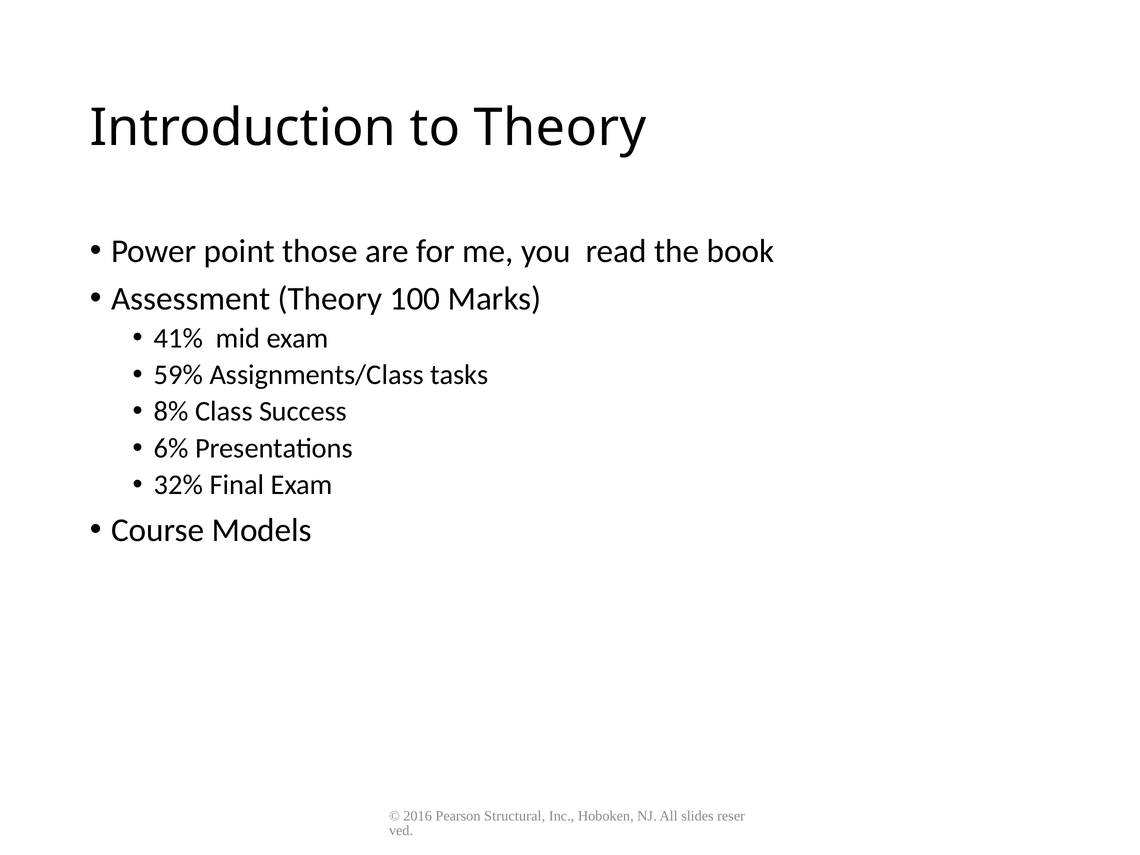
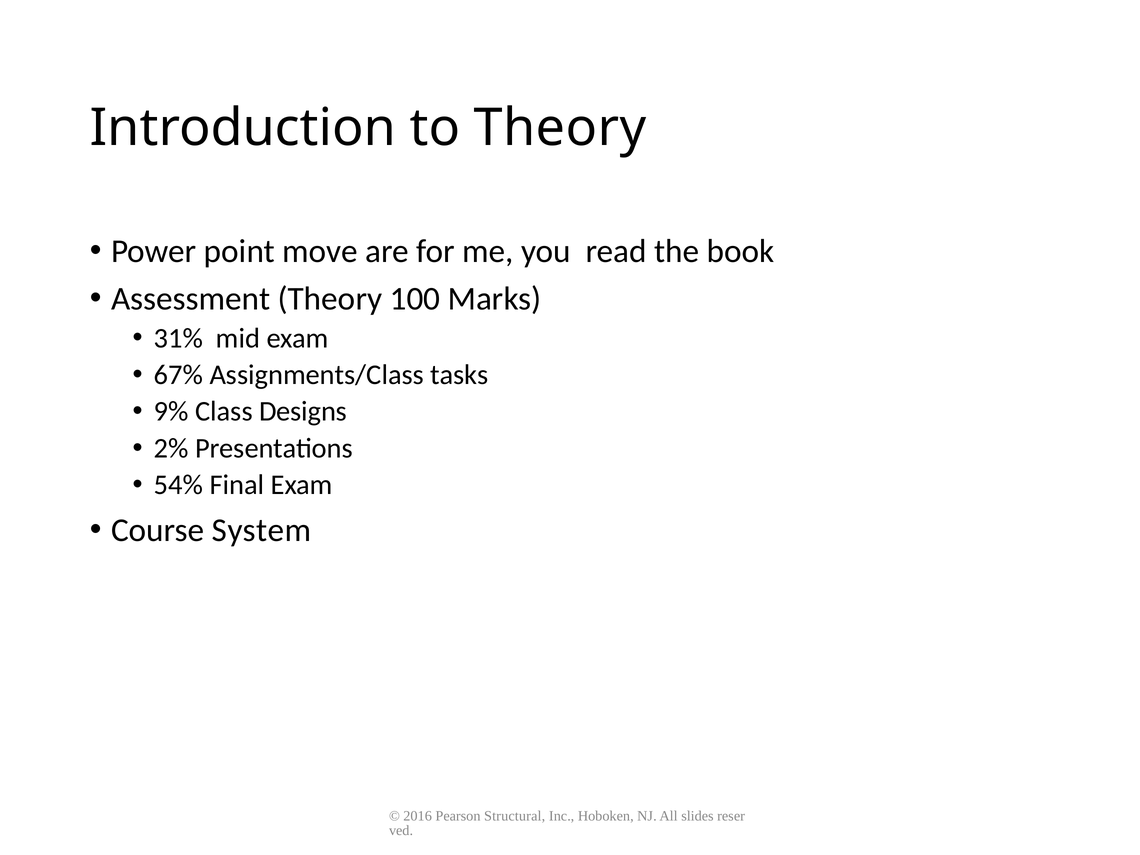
those: those -> move (320, 251)
41%: 41% -> 31% (178, 338)
59%: 59% -> 67% (178, 375)
8%: 8% -> 9% (171, 412)
Success: Success -> Designs (303, 412)
6%: 6% -> 2% (171, 448)
32%: 32% -> 54% (178, 485)
Models: Models -> System (262, 530)
